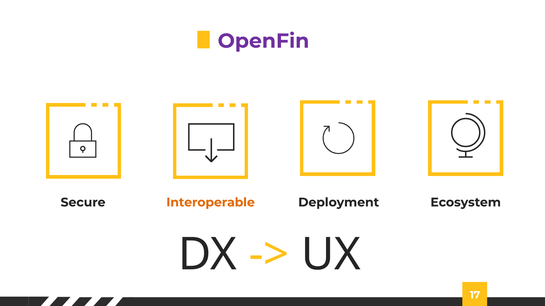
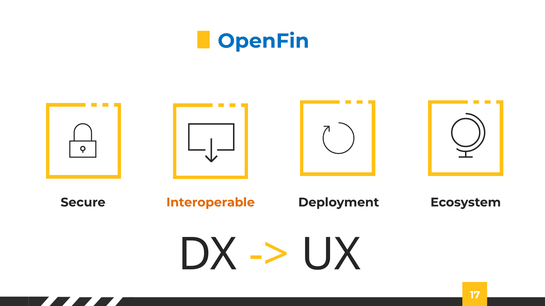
OpenFin colour: purple -> blue (263, 41)
